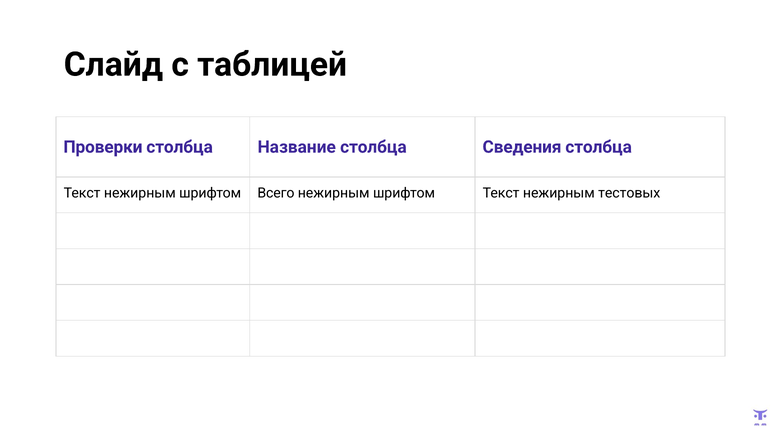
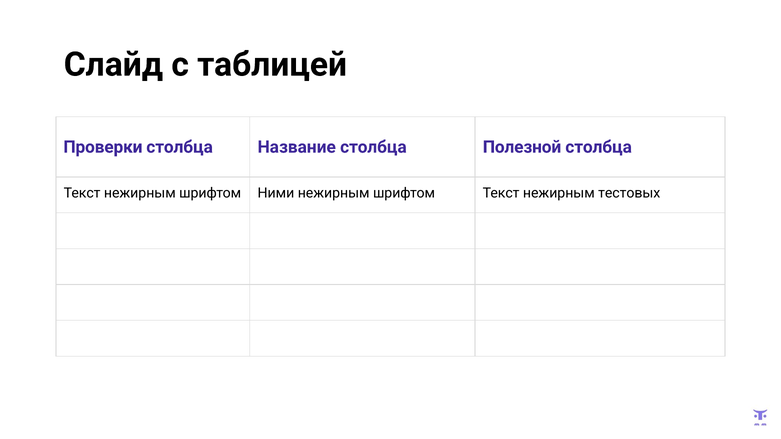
Сведения: Сведения -> Полезной (522, 147)
Всего: Всего -> Ними (276, 193)
